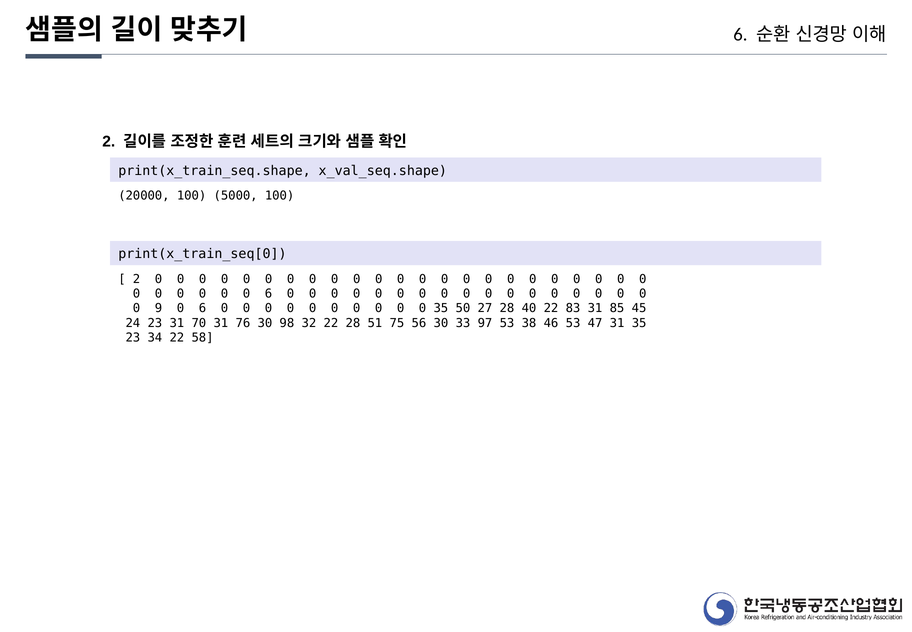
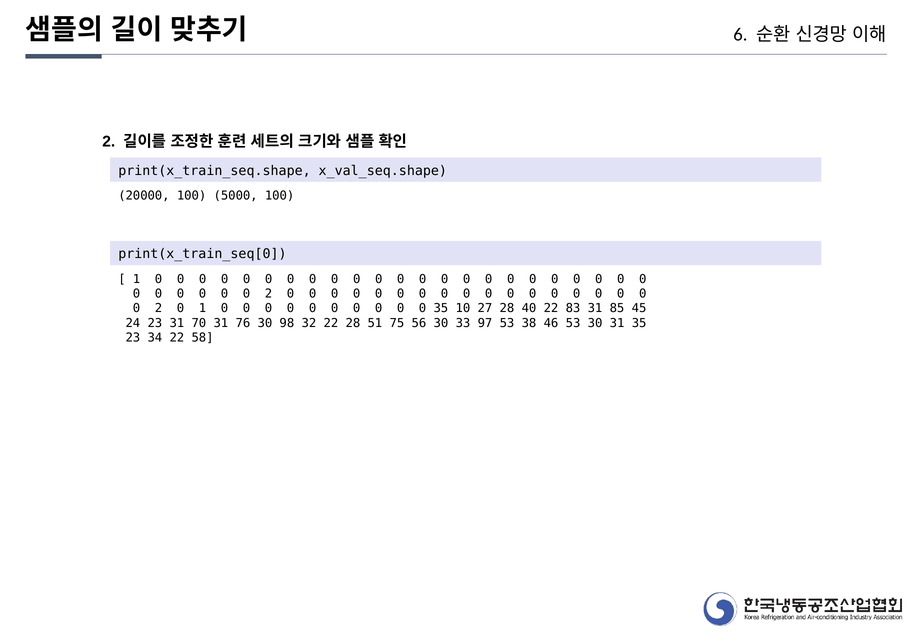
2: 2 -> 1 (137, 279)
6: 6 -> 2 (268, 293)
9: 9 -> 2 (159, 308)
6: 6 -> 1 (203, 308)
50: 50 -> 10 (463, 308)
53 47: 47 -> 30 (595, 323)
